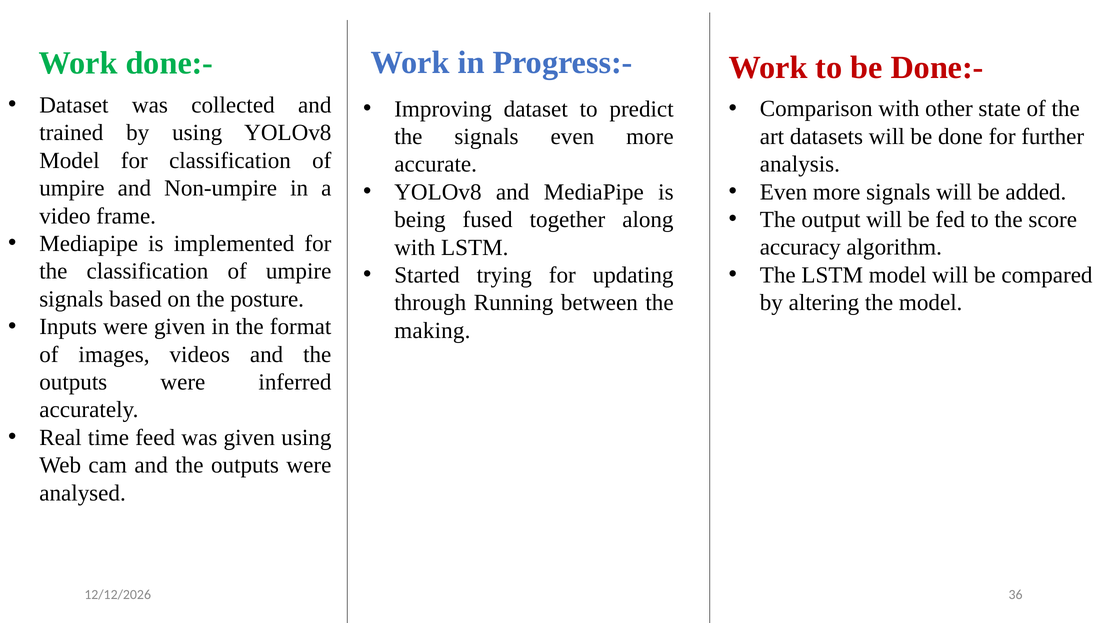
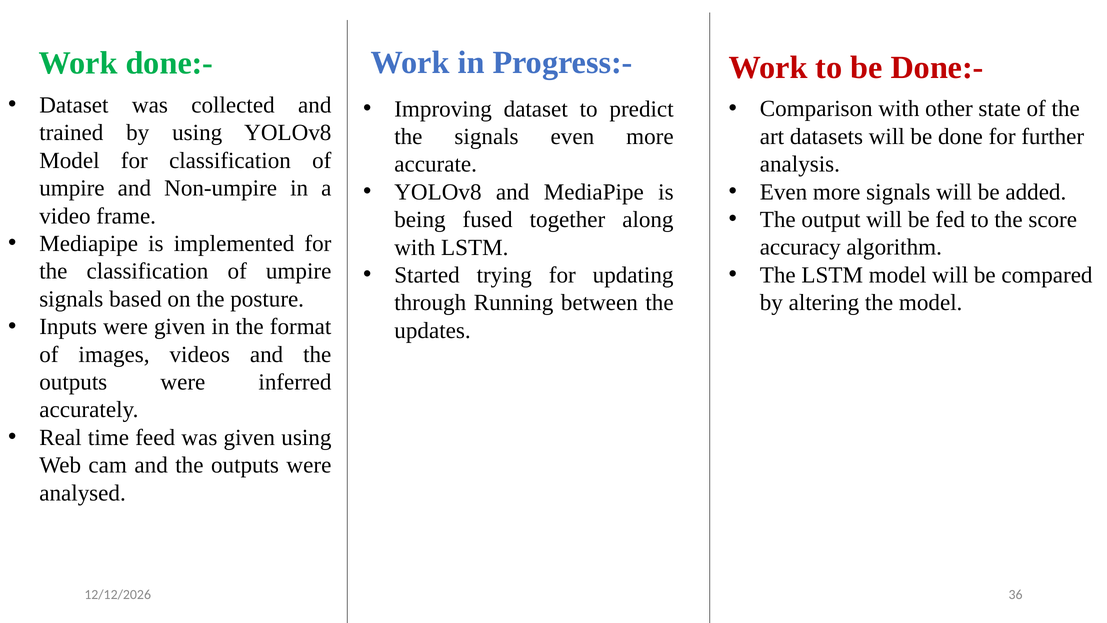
making: making -> updates (433, 330)
